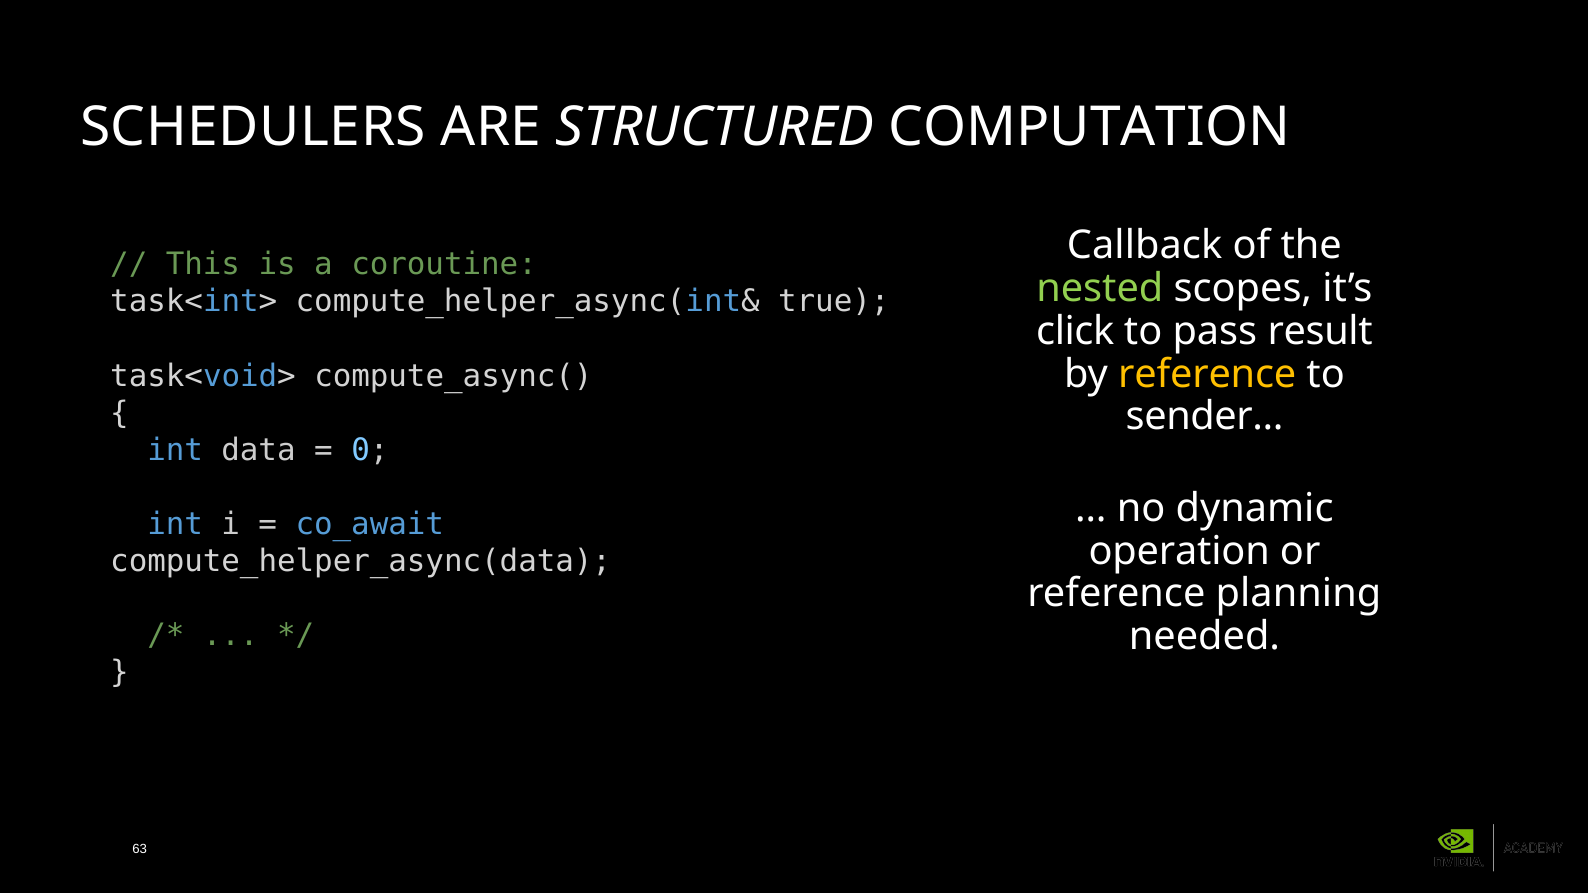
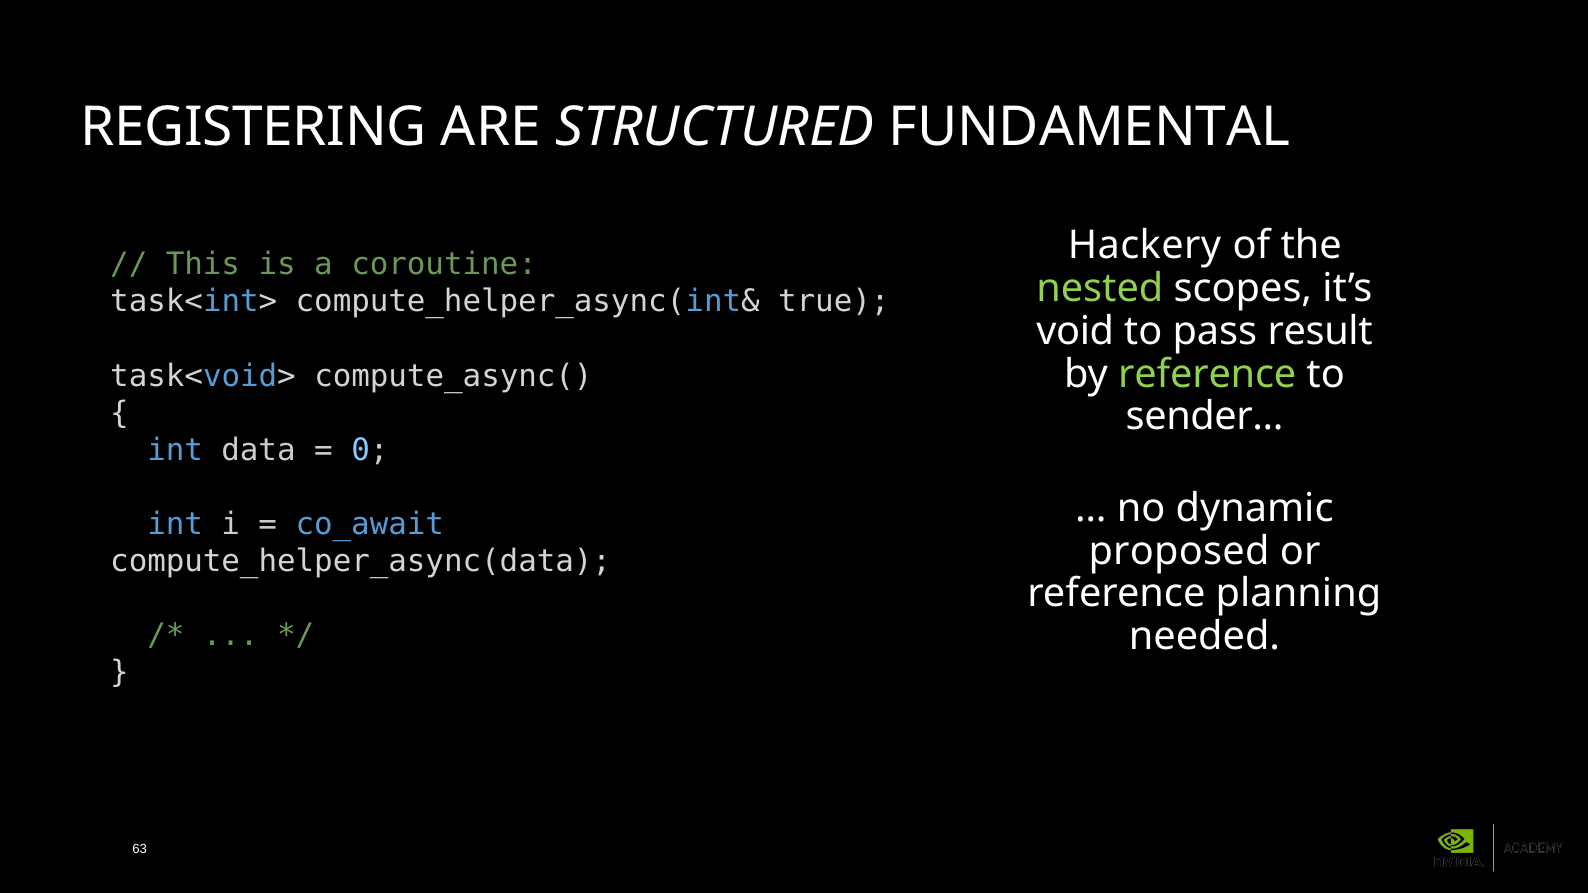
SCHEDULERS: SCHEDULERS -> REGISTERING (254, 127)
COMPUTATION: COMPUTATION -> FUNDAMENTAL (1090, 127)
Callback: Callback -> Hackery (1144, 245)
click: click -> void (1075, 331)
reference colour: yellow -> light green (1207, 374)
operation: operation -> proposed (1179, 551)
